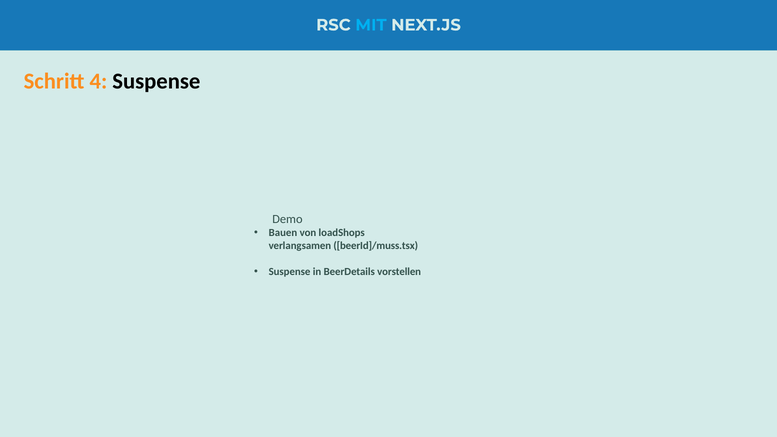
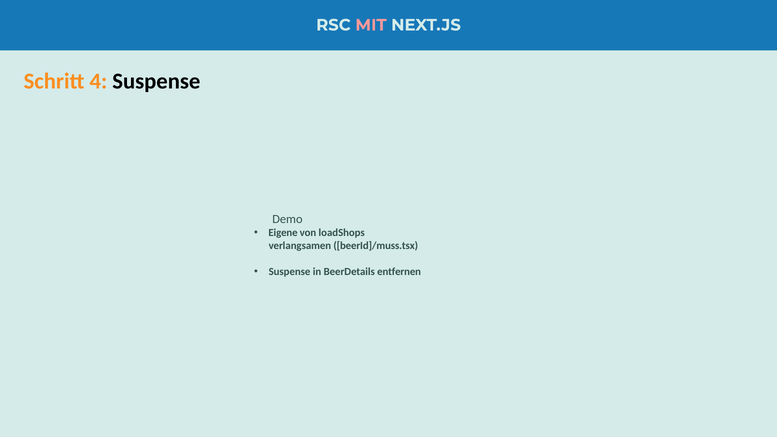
MIT colour: light blue -> pink (371, 25)
Bauen: Bauen -> Eigene (283, 233)
vorstellen: vorstellen -> entfernen (399, 272)
